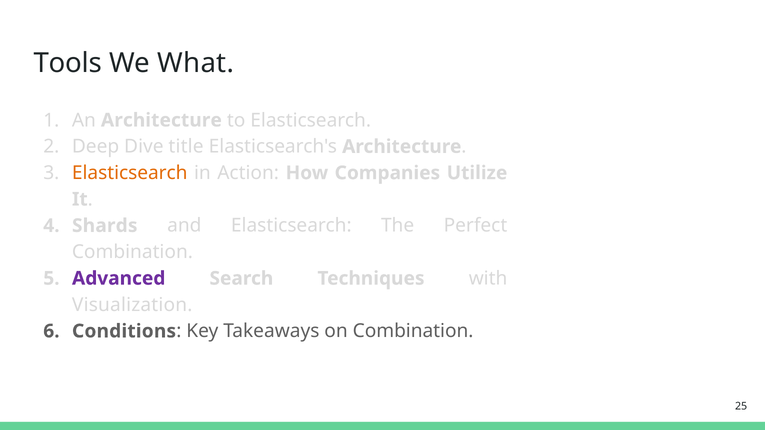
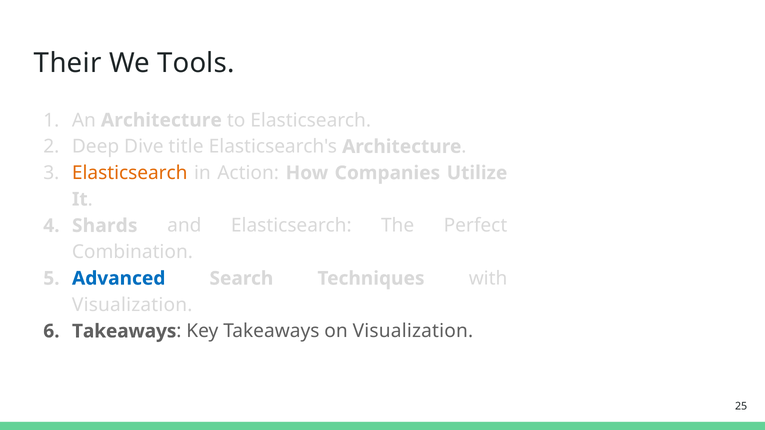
Tools: Tools -> Their (68, 63)
What: What -> Tools (196, 63)
Advanced colour: purple -> blue (119, 279)
Conditions: Conditions -> Takeaways (124, 331)
on Combination: Combination -> Visualization (413, 331)
